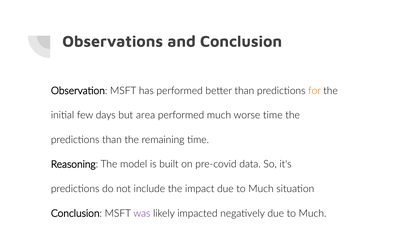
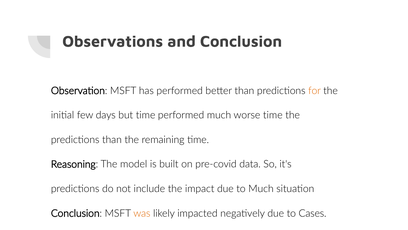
but area: area -> time (146, 115)
was colour: purple -> orange (142, 213)
negatively due to Much: Much -> Cases (313, 213)
